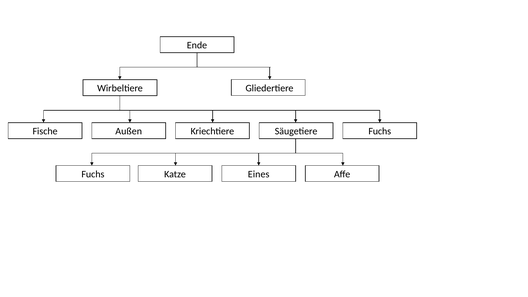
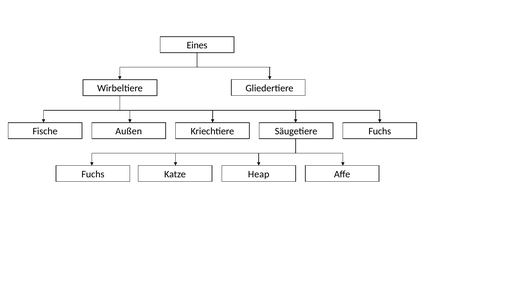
Ende: Ende -> Eines (197, 45)
Eines: Eines -> Heap (259, 174)
